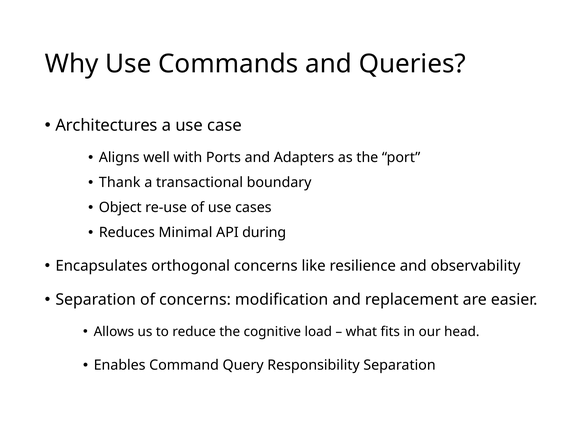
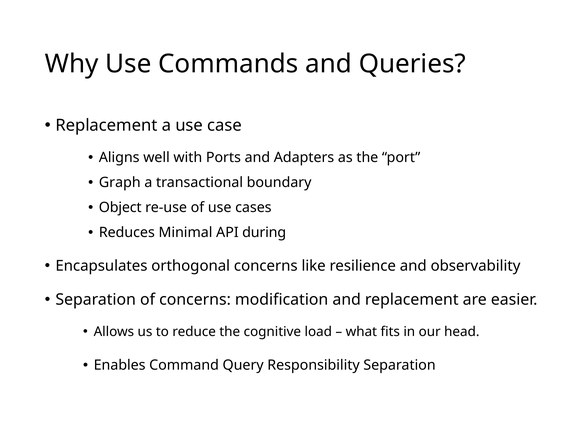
Architectures: Architectures -> Replacement (106, 125)
Thank: Thank -> Graph (120, 182)
